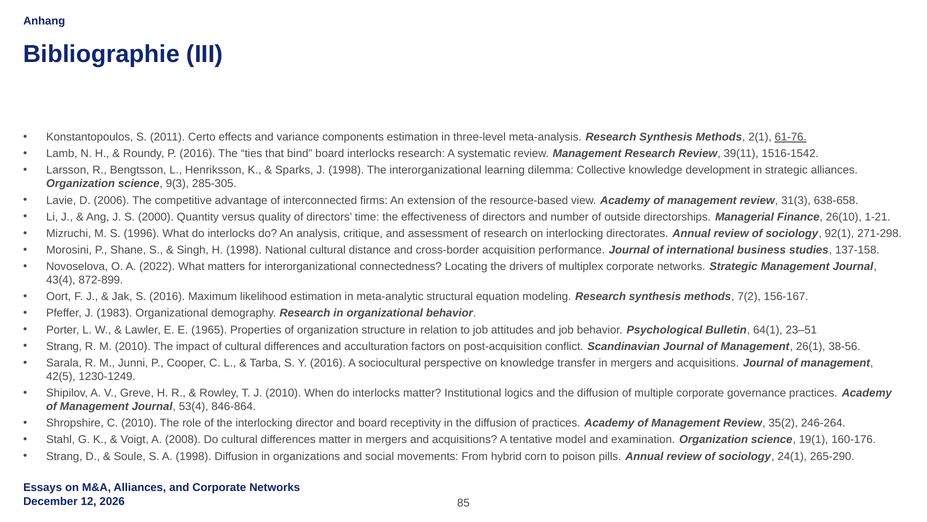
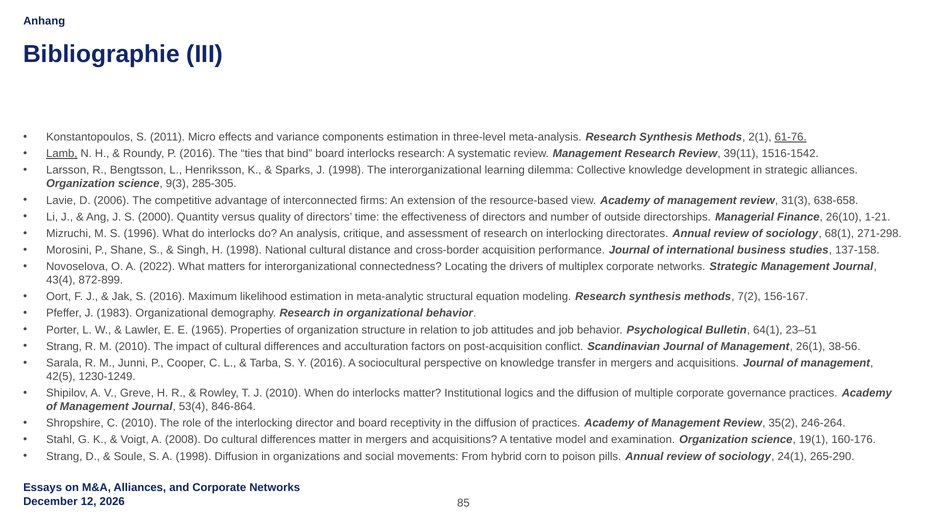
Certo: Certo -> Micro (202, 137)
Lamb underline: none -> present (62, 154)
92(1: 92(1 -> 68(1 (839, 233)
